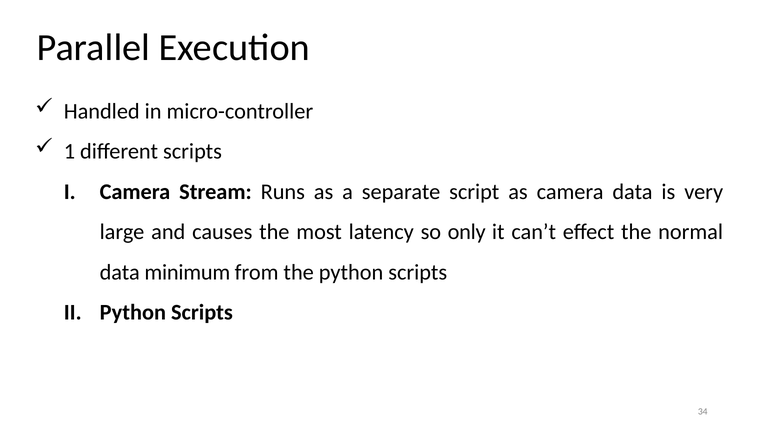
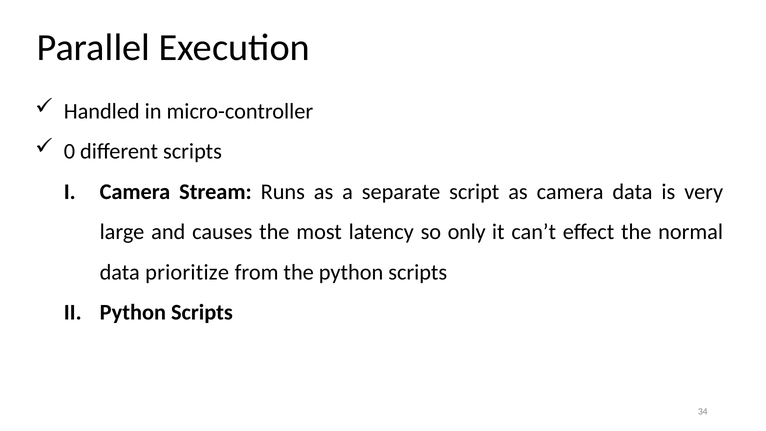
1: 1 -> 0 (69, 151)
minimum: minimum -> prioritize (187, 272)
